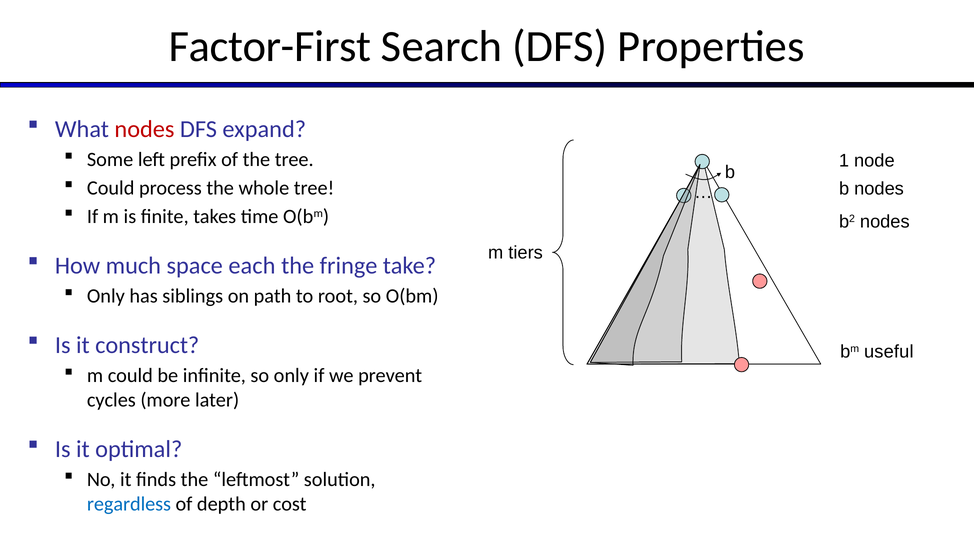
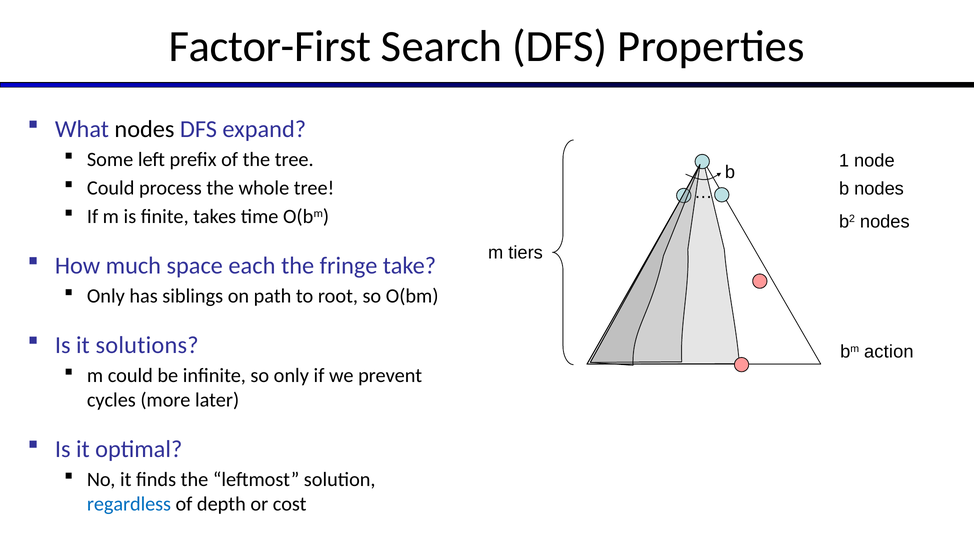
nodes colour: red -> black (144, 129)
construct: construct -> solutions (147, 345)
useful: useful -> action (889, 352)
